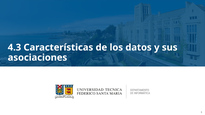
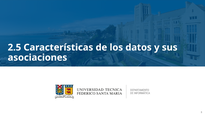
4.3: 4.3 -> 2.5 (14, 48)
